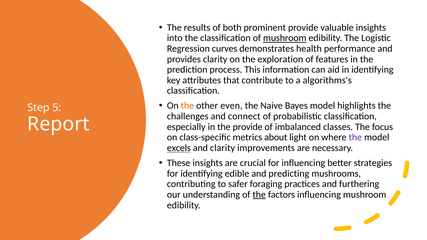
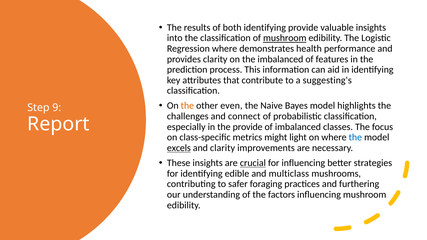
both prominent: prominent -> identifying (265, 28)
Regression curves: curves -> where (225, 49)
the exploration: exploration -> imbalanced (280, 59)
algorithms's: algorithms's -> suggesting's (327, 80)
5: 5 -> 9 (57, 108)
about: about -> might (276, 138)
the colour: purple -> blue (355, 138)
crucial underline: none -> present (253, 163)
predicting: predicting -> multiclass (289, 174)
the underline: present -> none (259, 195)
